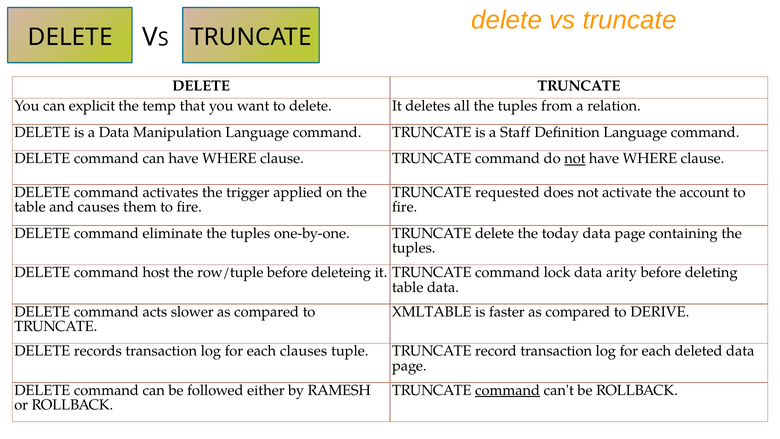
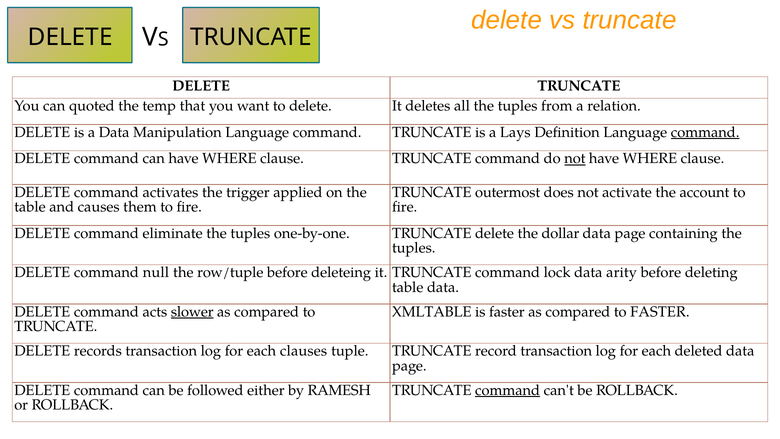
explicit: explicit -> quoted (92, 106)
Staff: Staff -> Lays (515, 132)
command underline: none -> present (705, 132)
requested: requested -> outermost (508, 192)
today: today -> dollar (560, 233)
host: host -> null (156, 272)
slower underline: none -> present (192, 312)
to DERIVE: DERIVE -> FASTER (660, 312)
